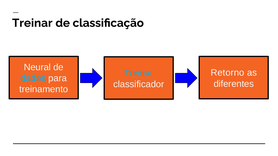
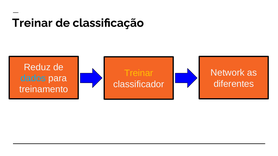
Neural: Neural -> Reduz (37, 67)
Retorno: Retorno -> Network (228, 73)
Treinar colour: light blue -> yellow (139, 73)
